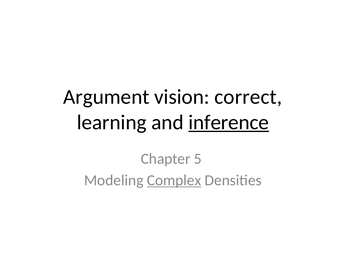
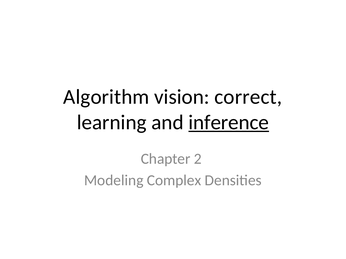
Argument: Argument -> Algorithm (106, 97)
5: 5 -> 2 (198, 159)
Complex underline: present -> none (174, 181)
